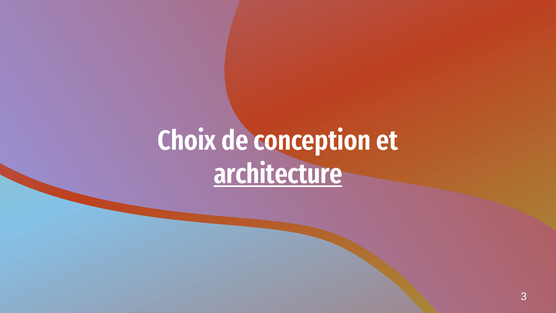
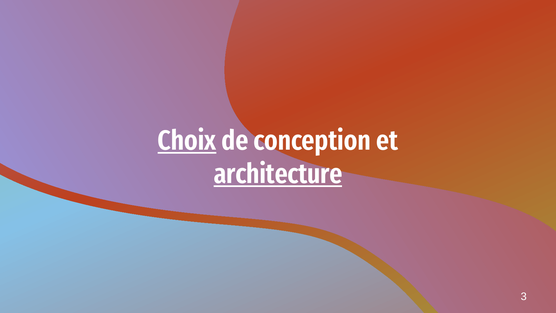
Choix underline: none -> present (187, 141)
